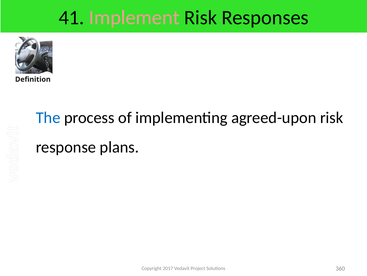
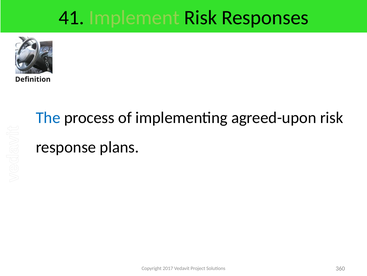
Implement colour: pink -> light green (134, 18)
